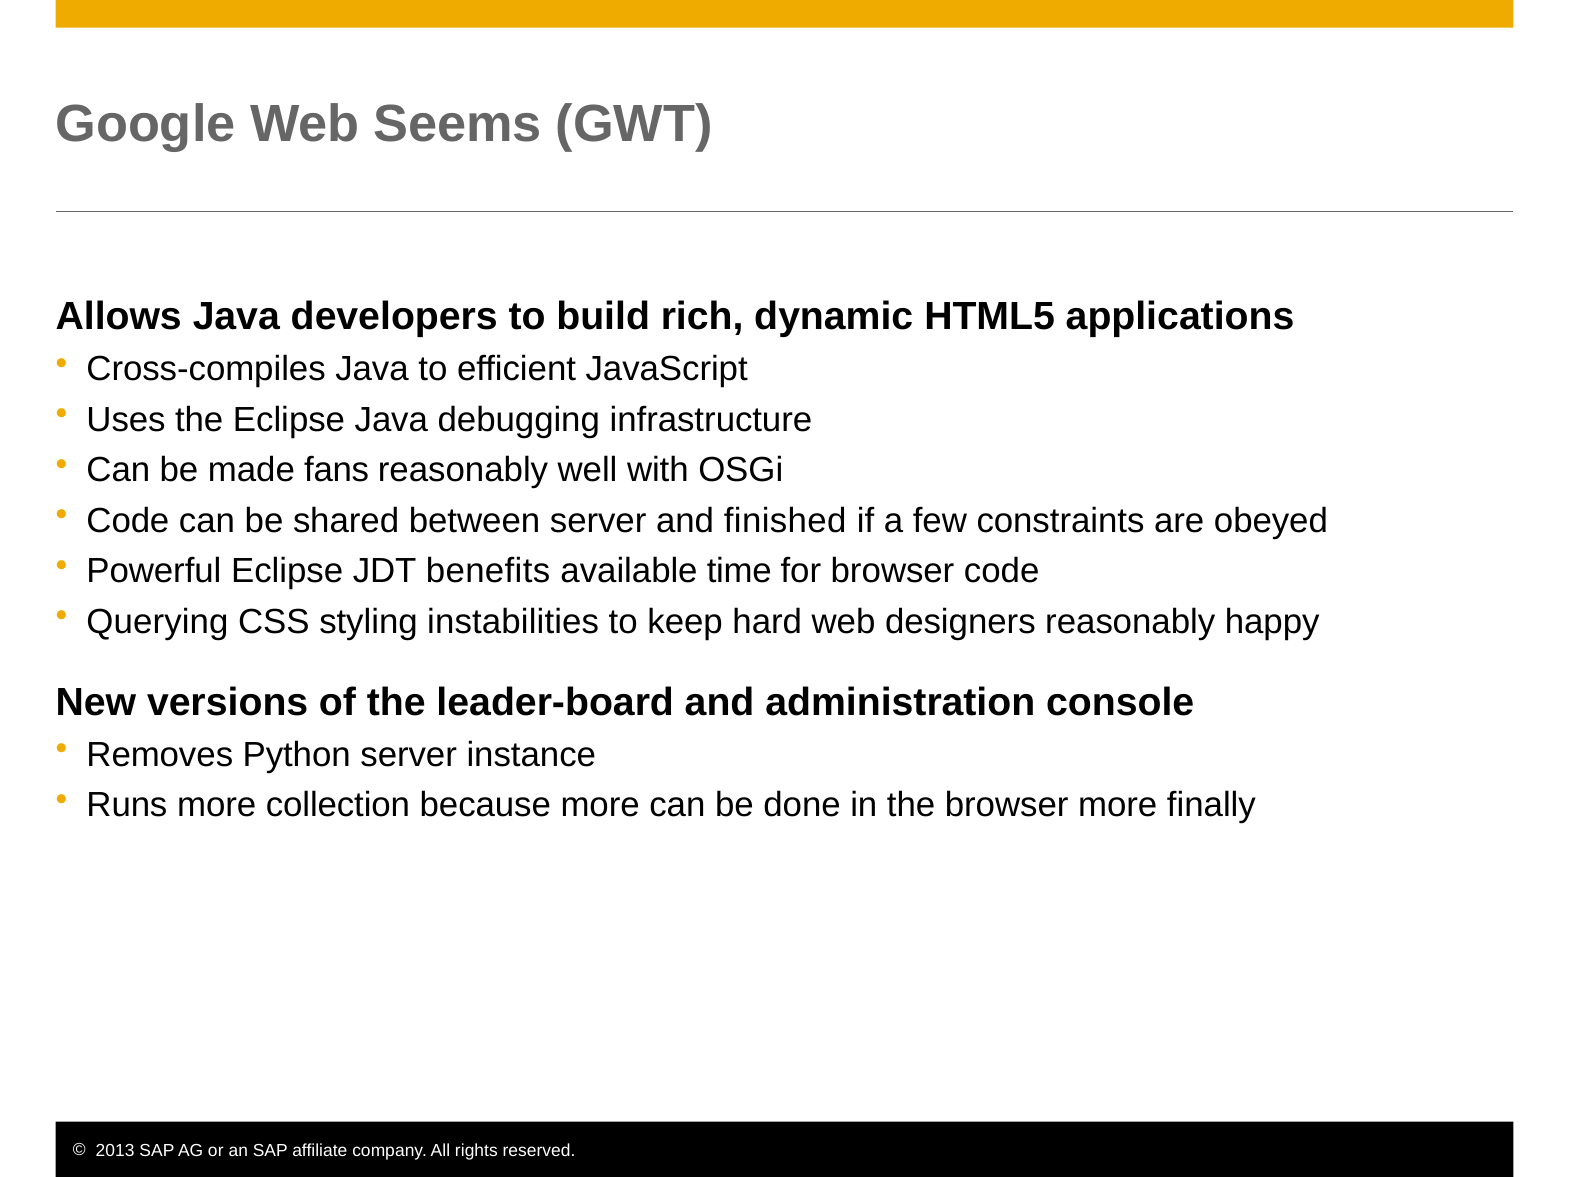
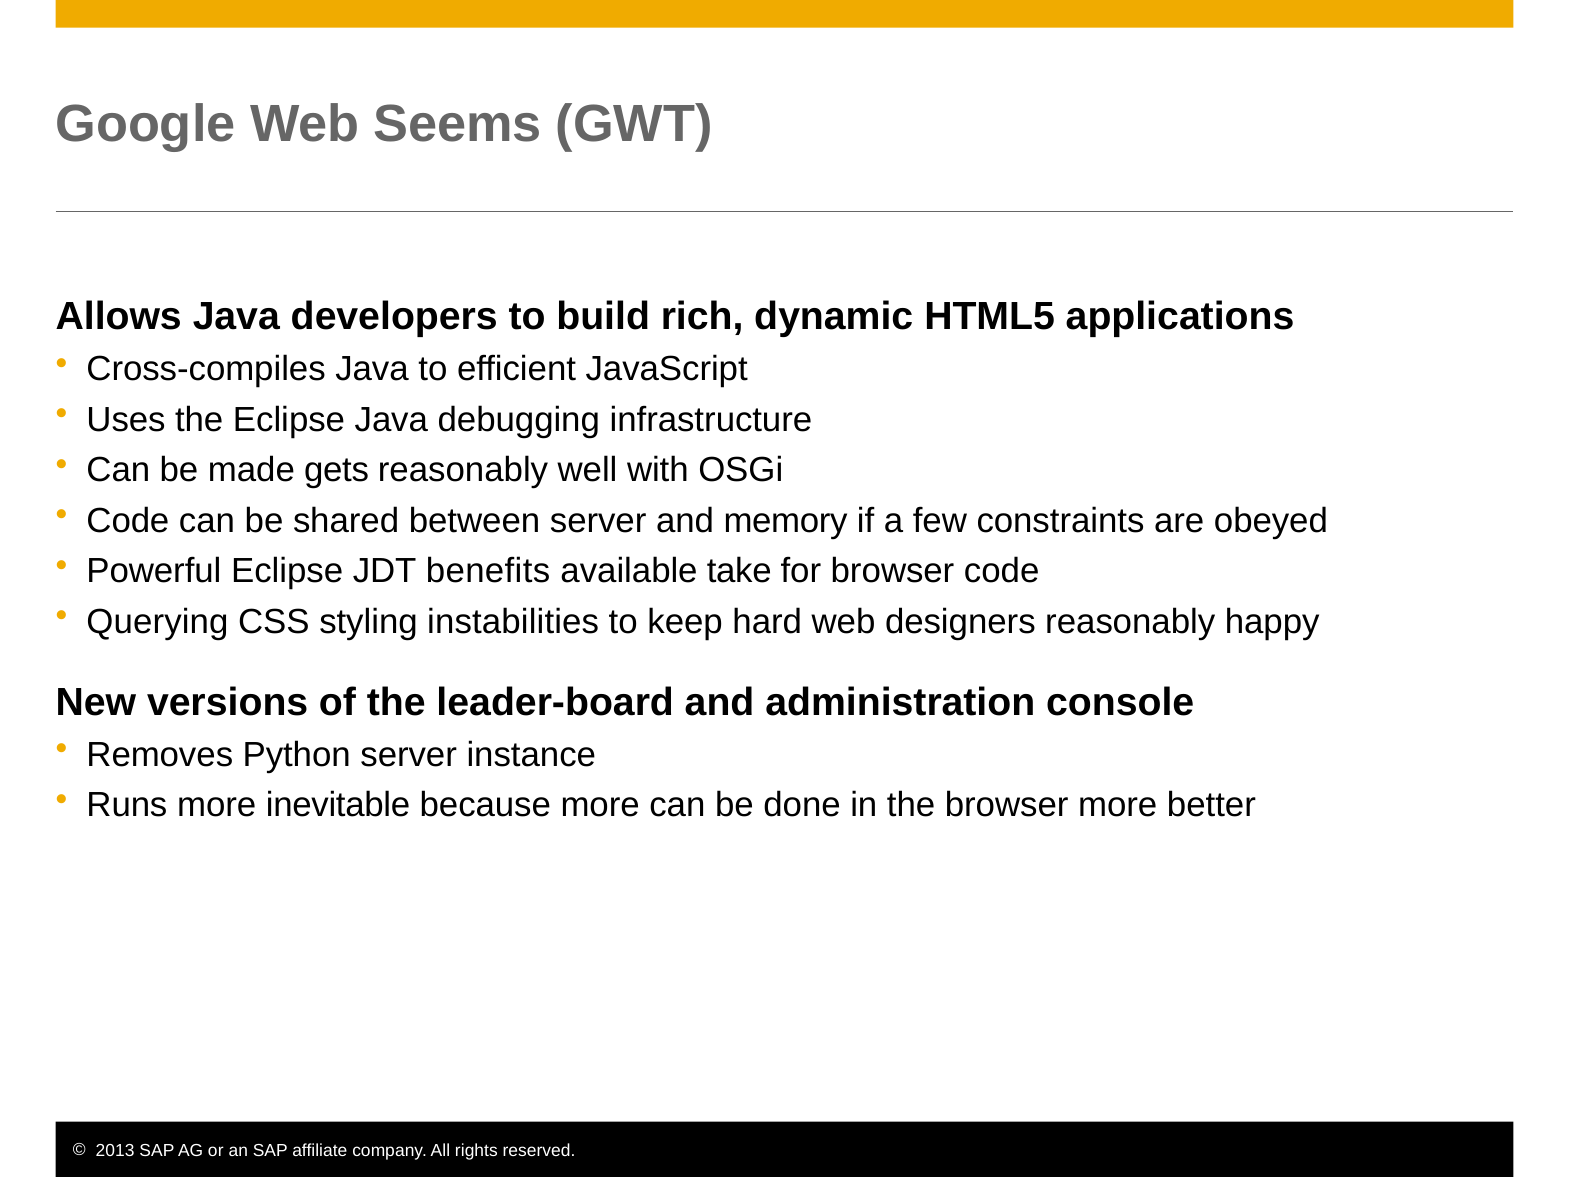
fans: fans -> gets (337, 470)
finished: finished -> memory (786, 521)
time: time -> take (739, 571)
collection: collection -> inevitable (338, 805)
finally: finally -> better (1211, 805)
